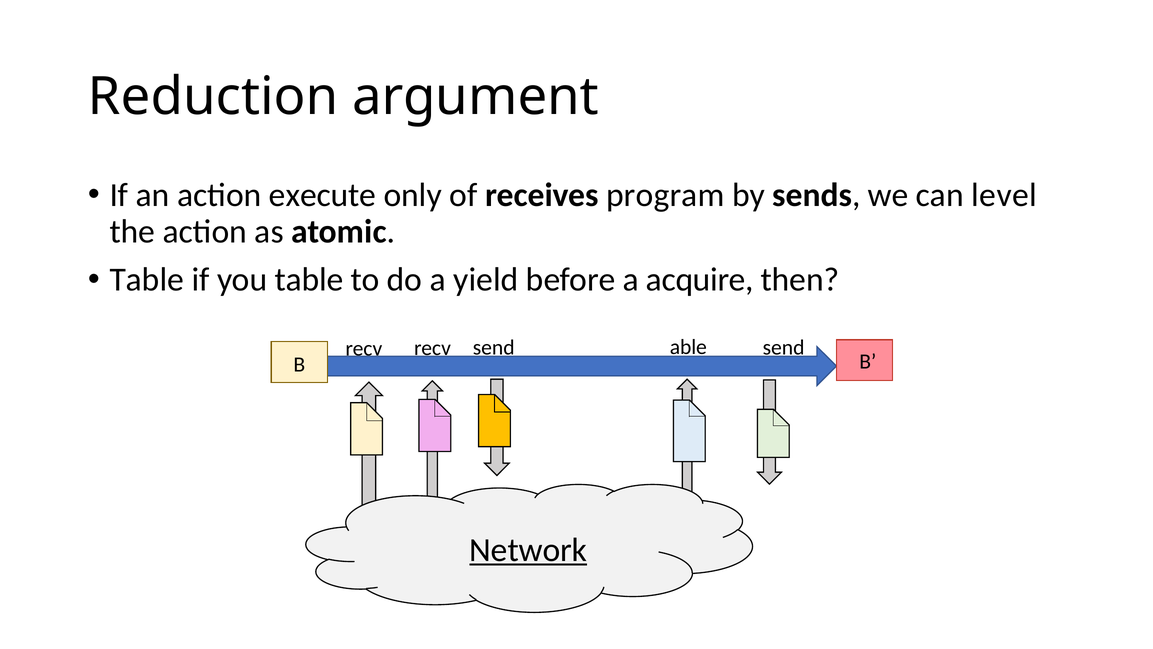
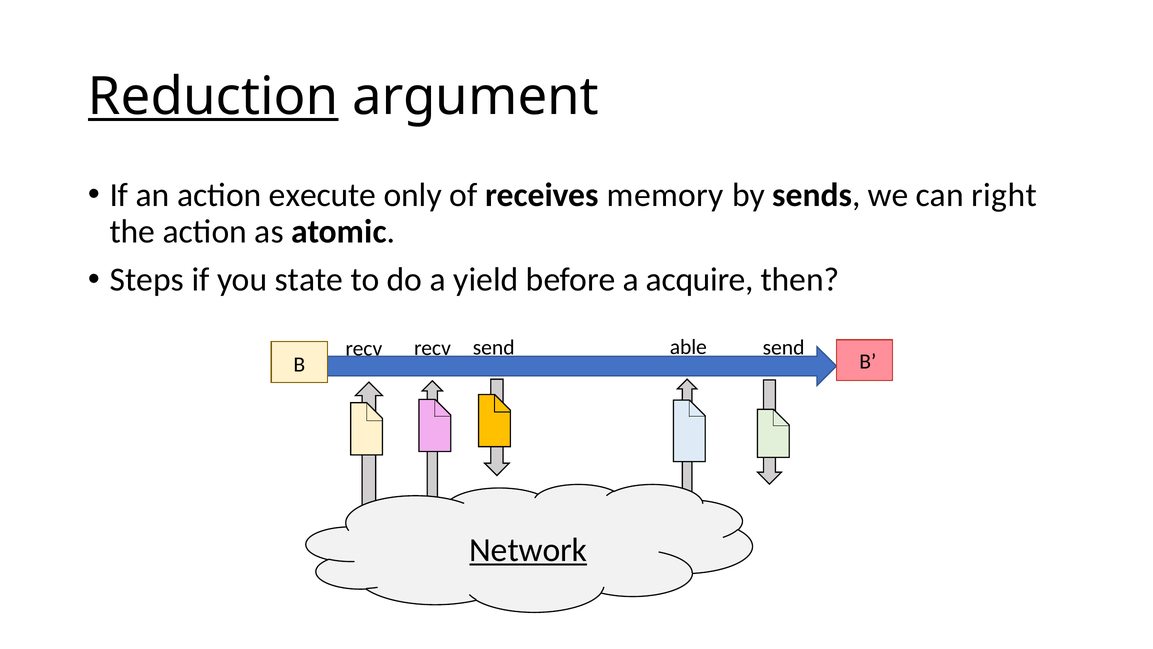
Reduction underline: none -> present (213, 97)
program: program -> memory (665, 195)
level: level -> right (1004, 195)
Table: Table -> Steps (147, 280)
you table: table -> state (309, 280)
